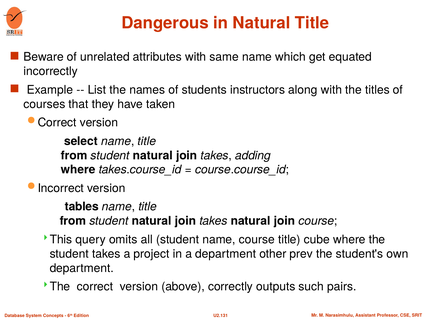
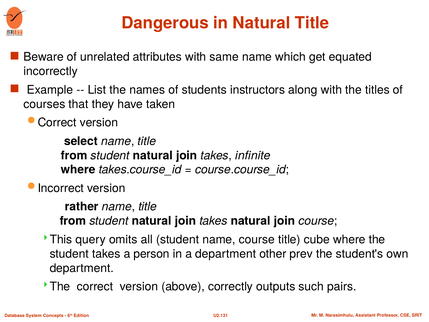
adding: adding -> infinite (253, 155)
tables: tables -> rather (82, 207)
project: project -> person (152, 254)
